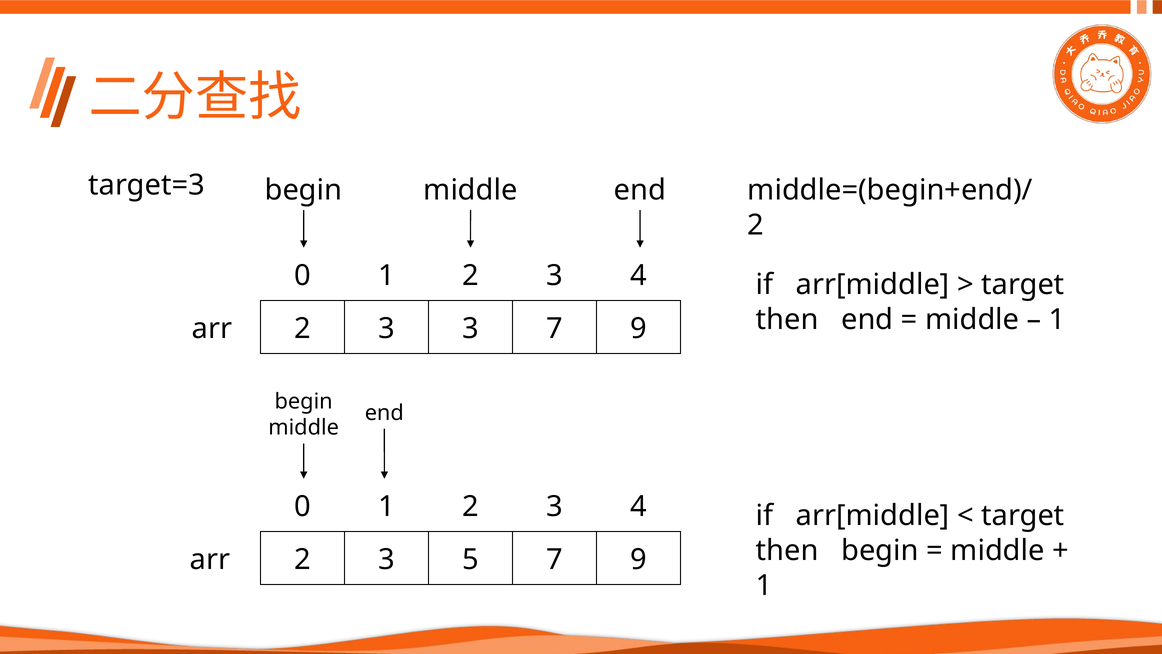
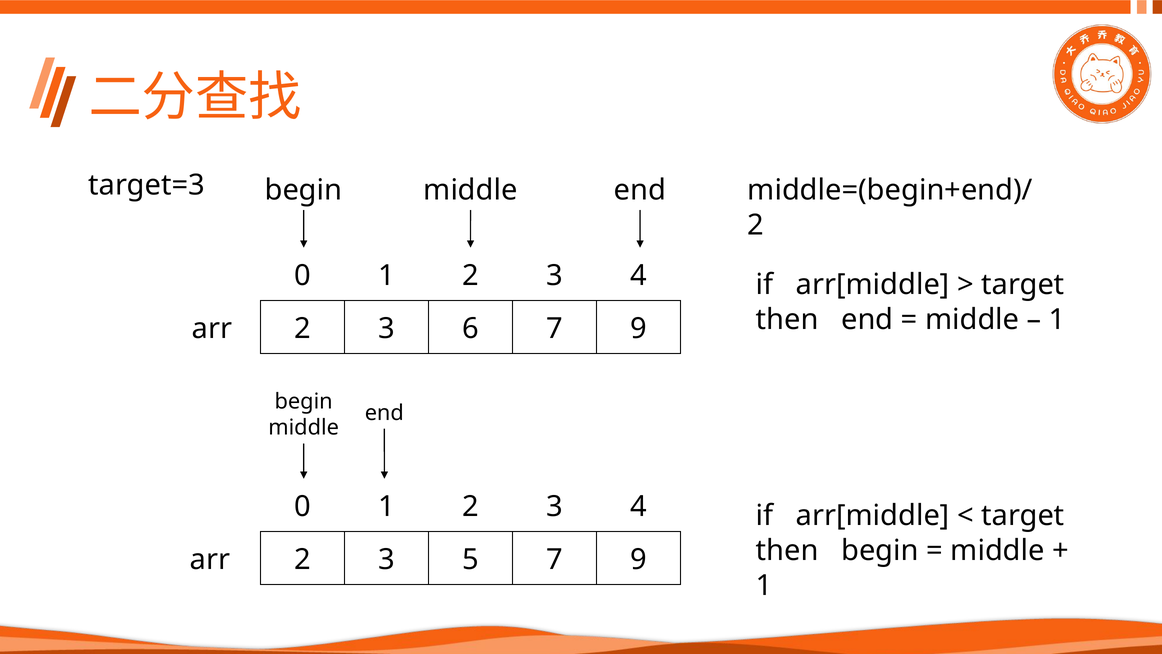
3 3: 3 -> 6 (471, 328)
